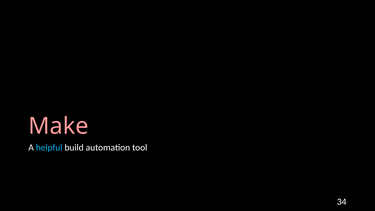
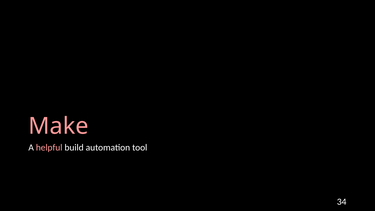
helpful colour: light blue -> pink (49, 148)
